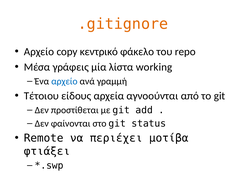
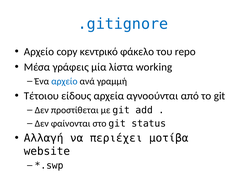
.gitignore colour: orange -> blue (123, 24)
Remote: Remote -> Αλλαγή (44, 138)
φτιάξει: φτιάξει -> website (47, 151)
